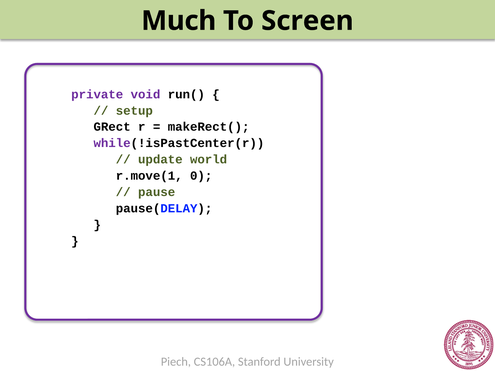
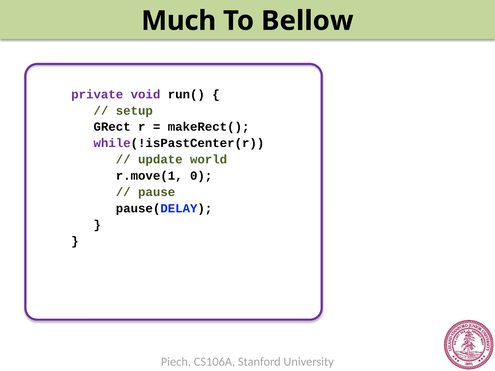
Screen: Screen -> Bellow (307, 21)
